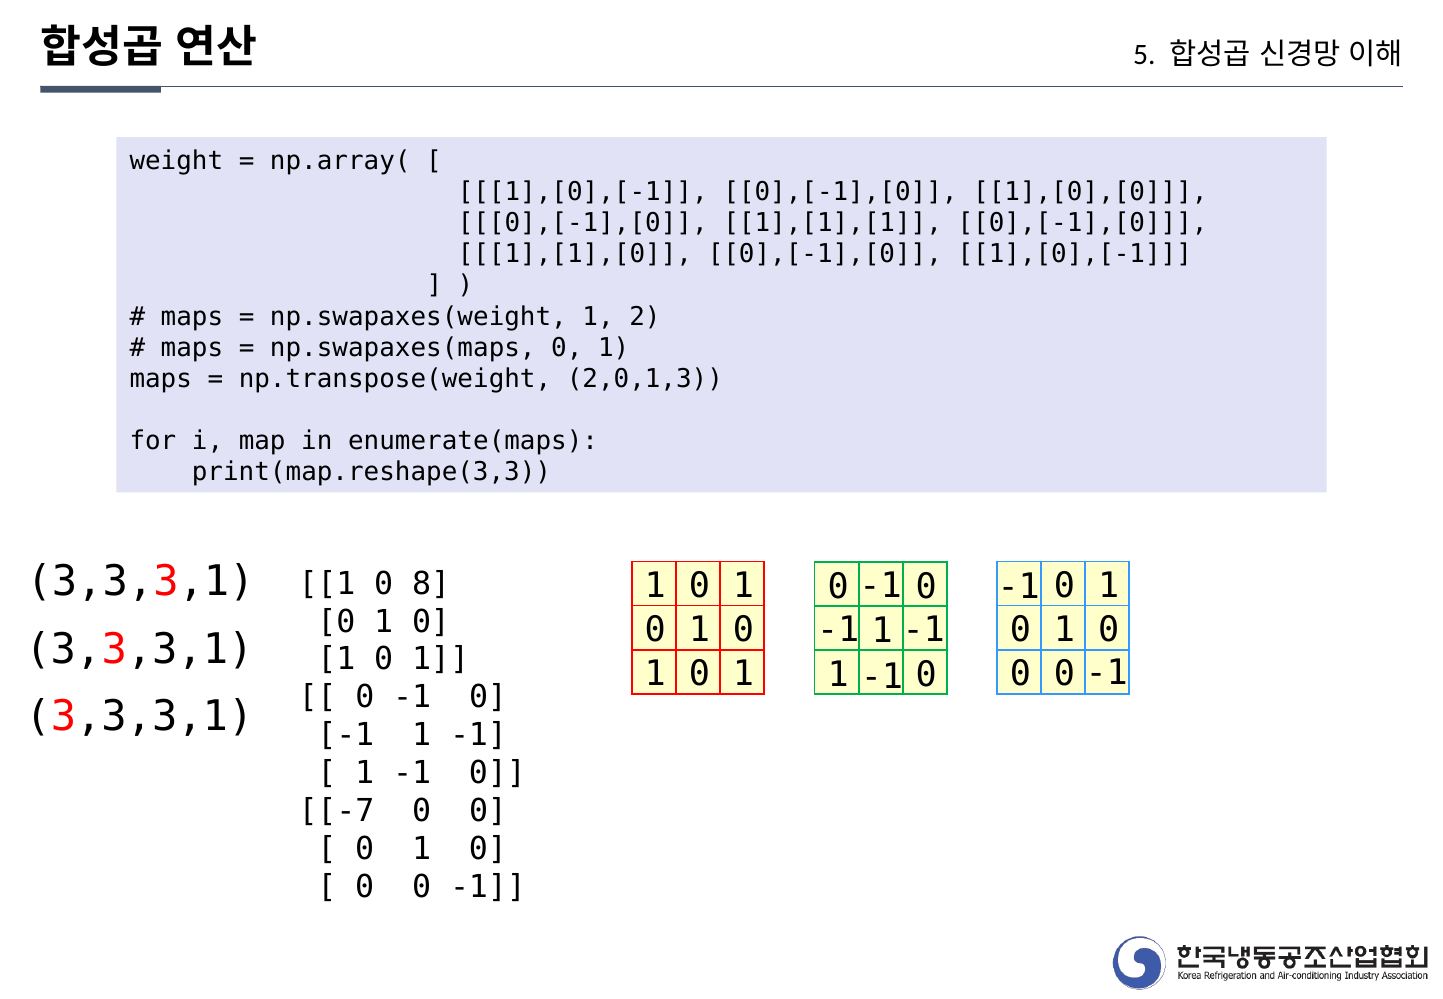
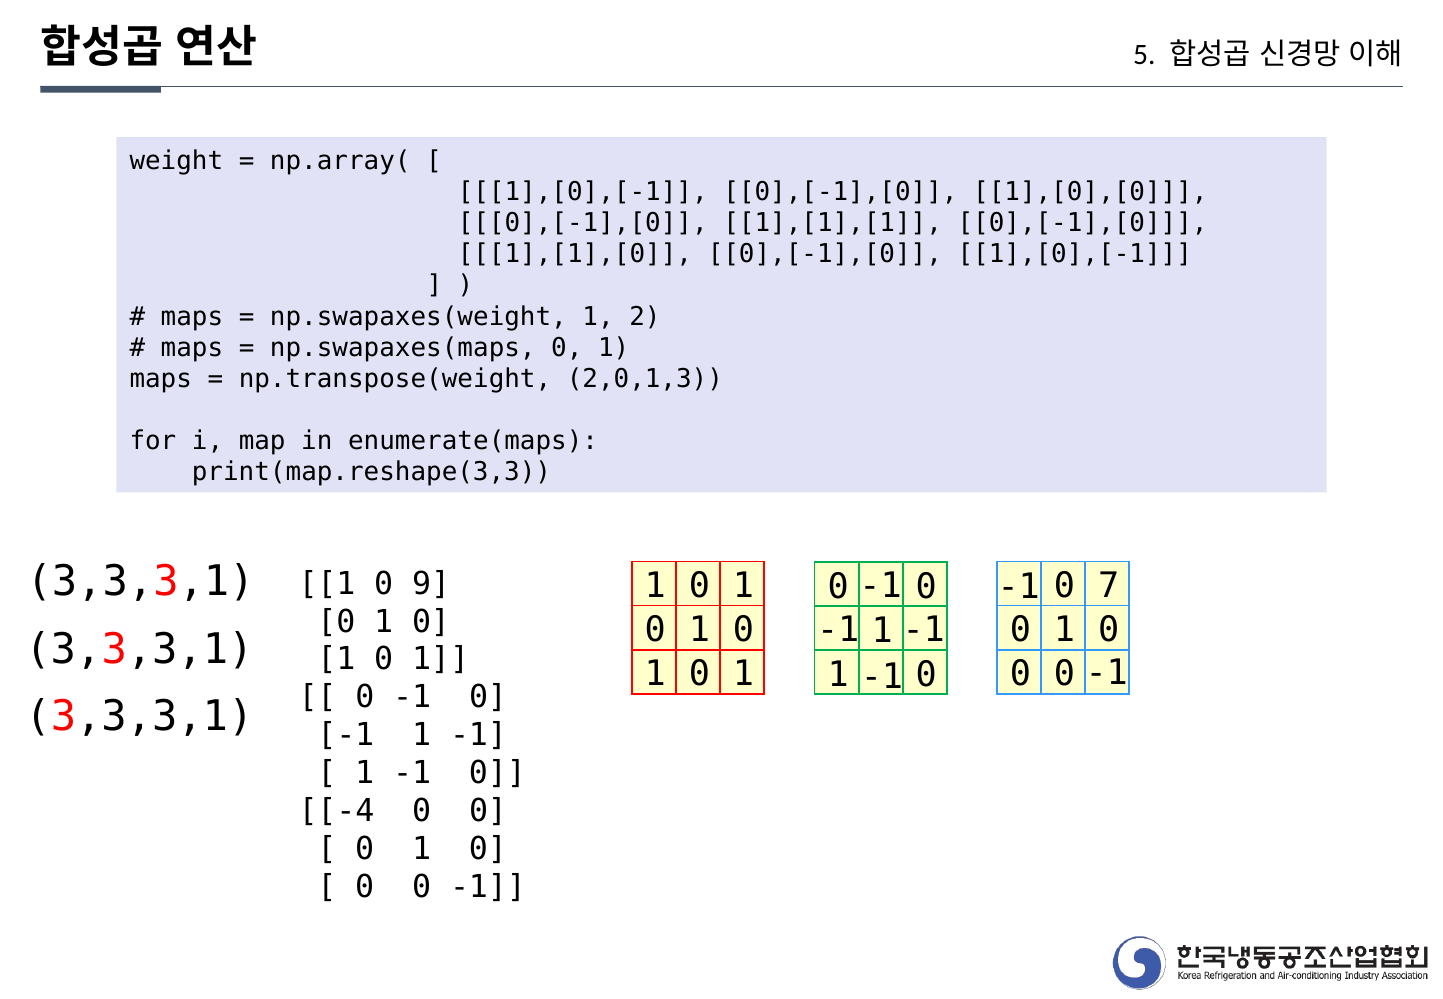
3,3,3,1 0 1: 1 -> 7 (1109, 586)
8: 8 -> 9 (431, 584)
-7: -7 -> -4 (336, 811)
